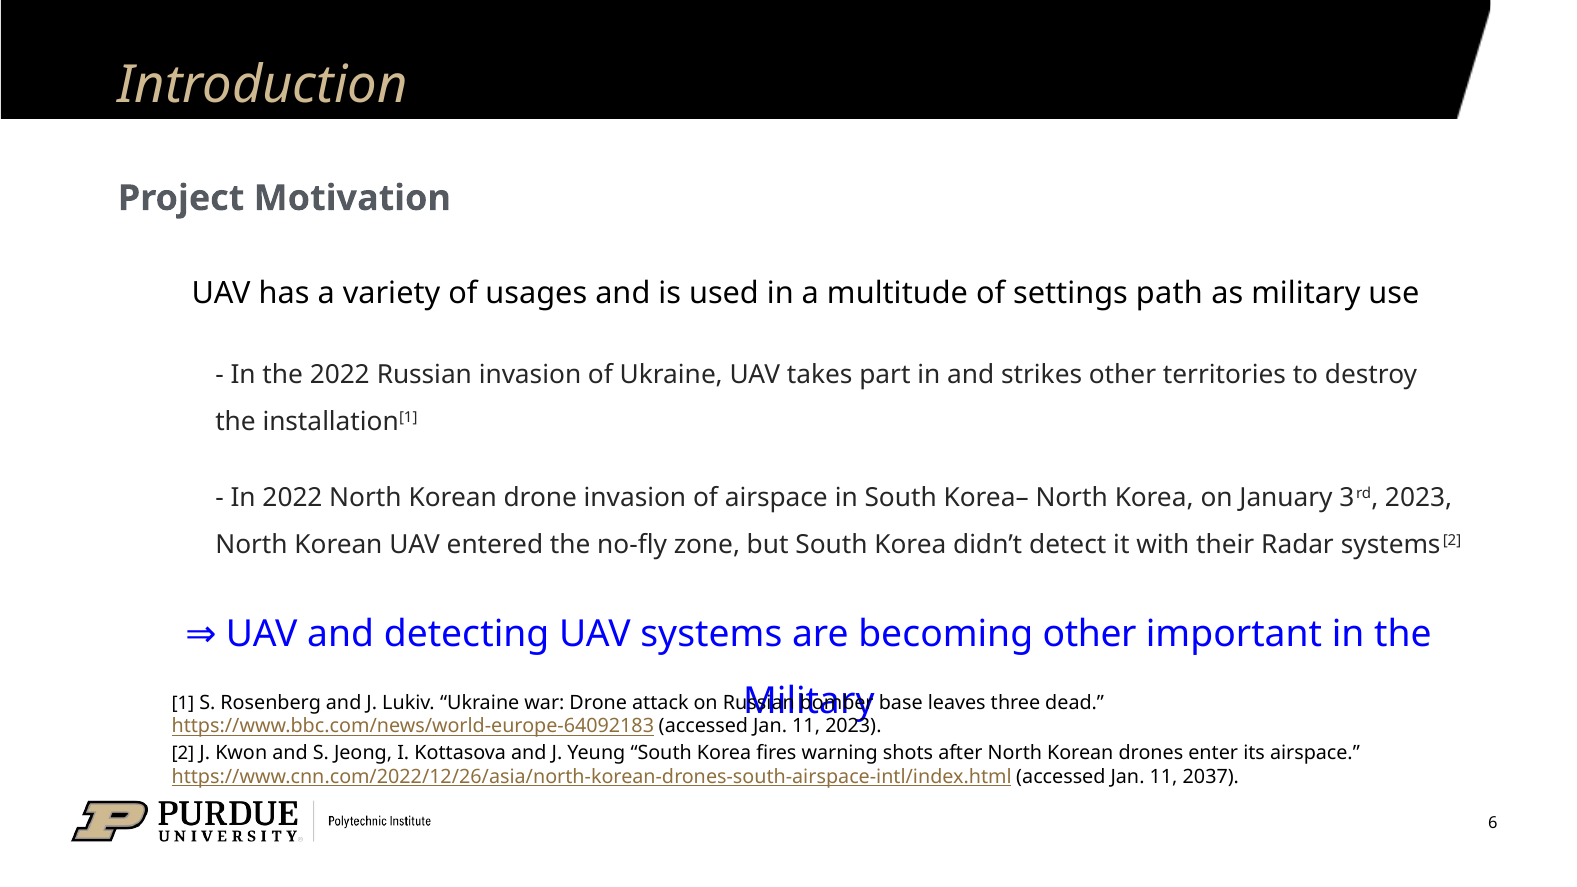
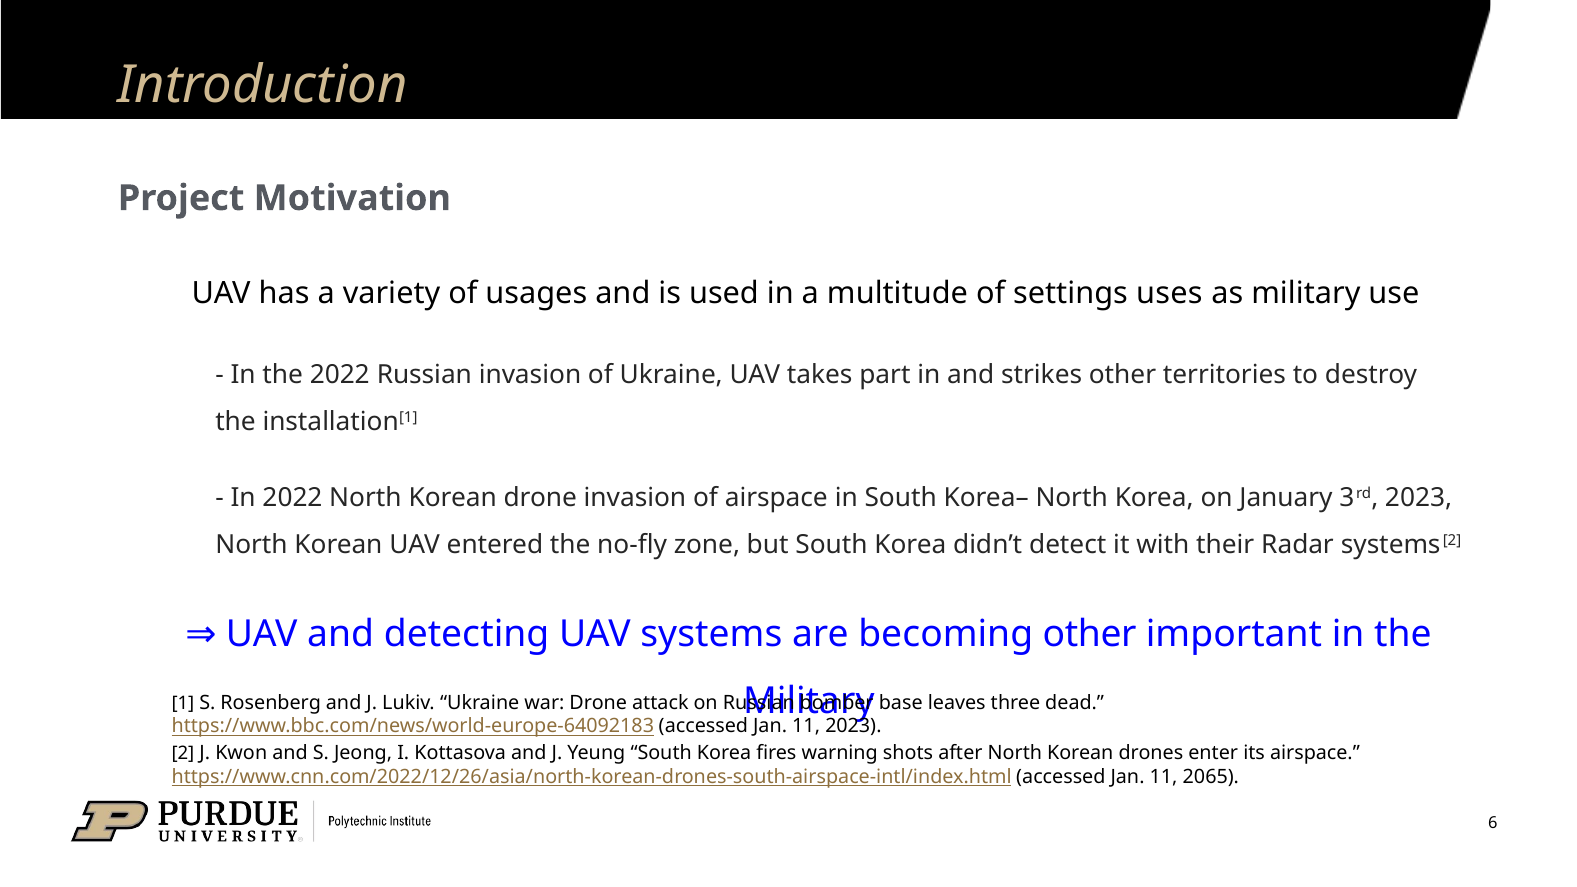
path: path -> uses (1169, 293)
2037: 2037 -> 2065 (1211, 777)
